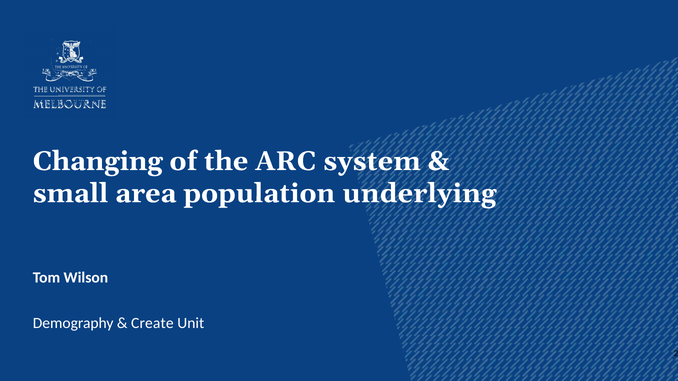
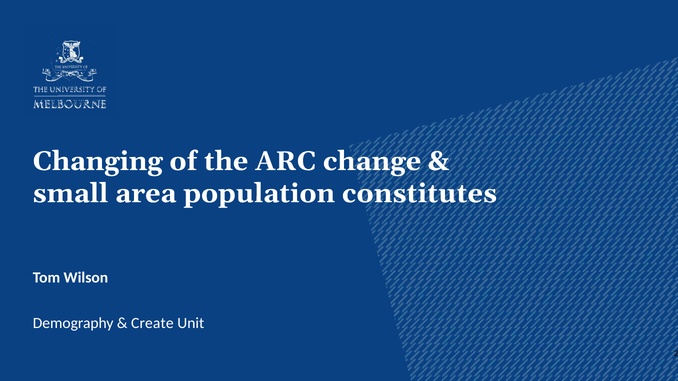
system: system -> change (372, 161)
underlying: underlying -> constitutes (419, 194)
